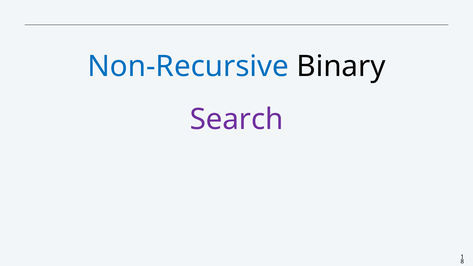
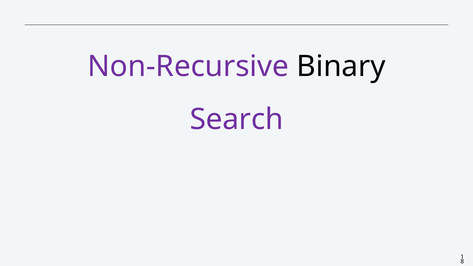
Non-Recursive colour: blue -> purple (188, 66)
